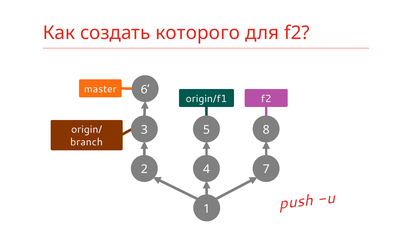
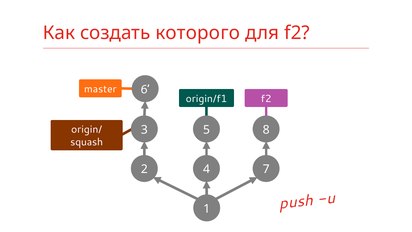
branch: branch -> squash (87, 142)
